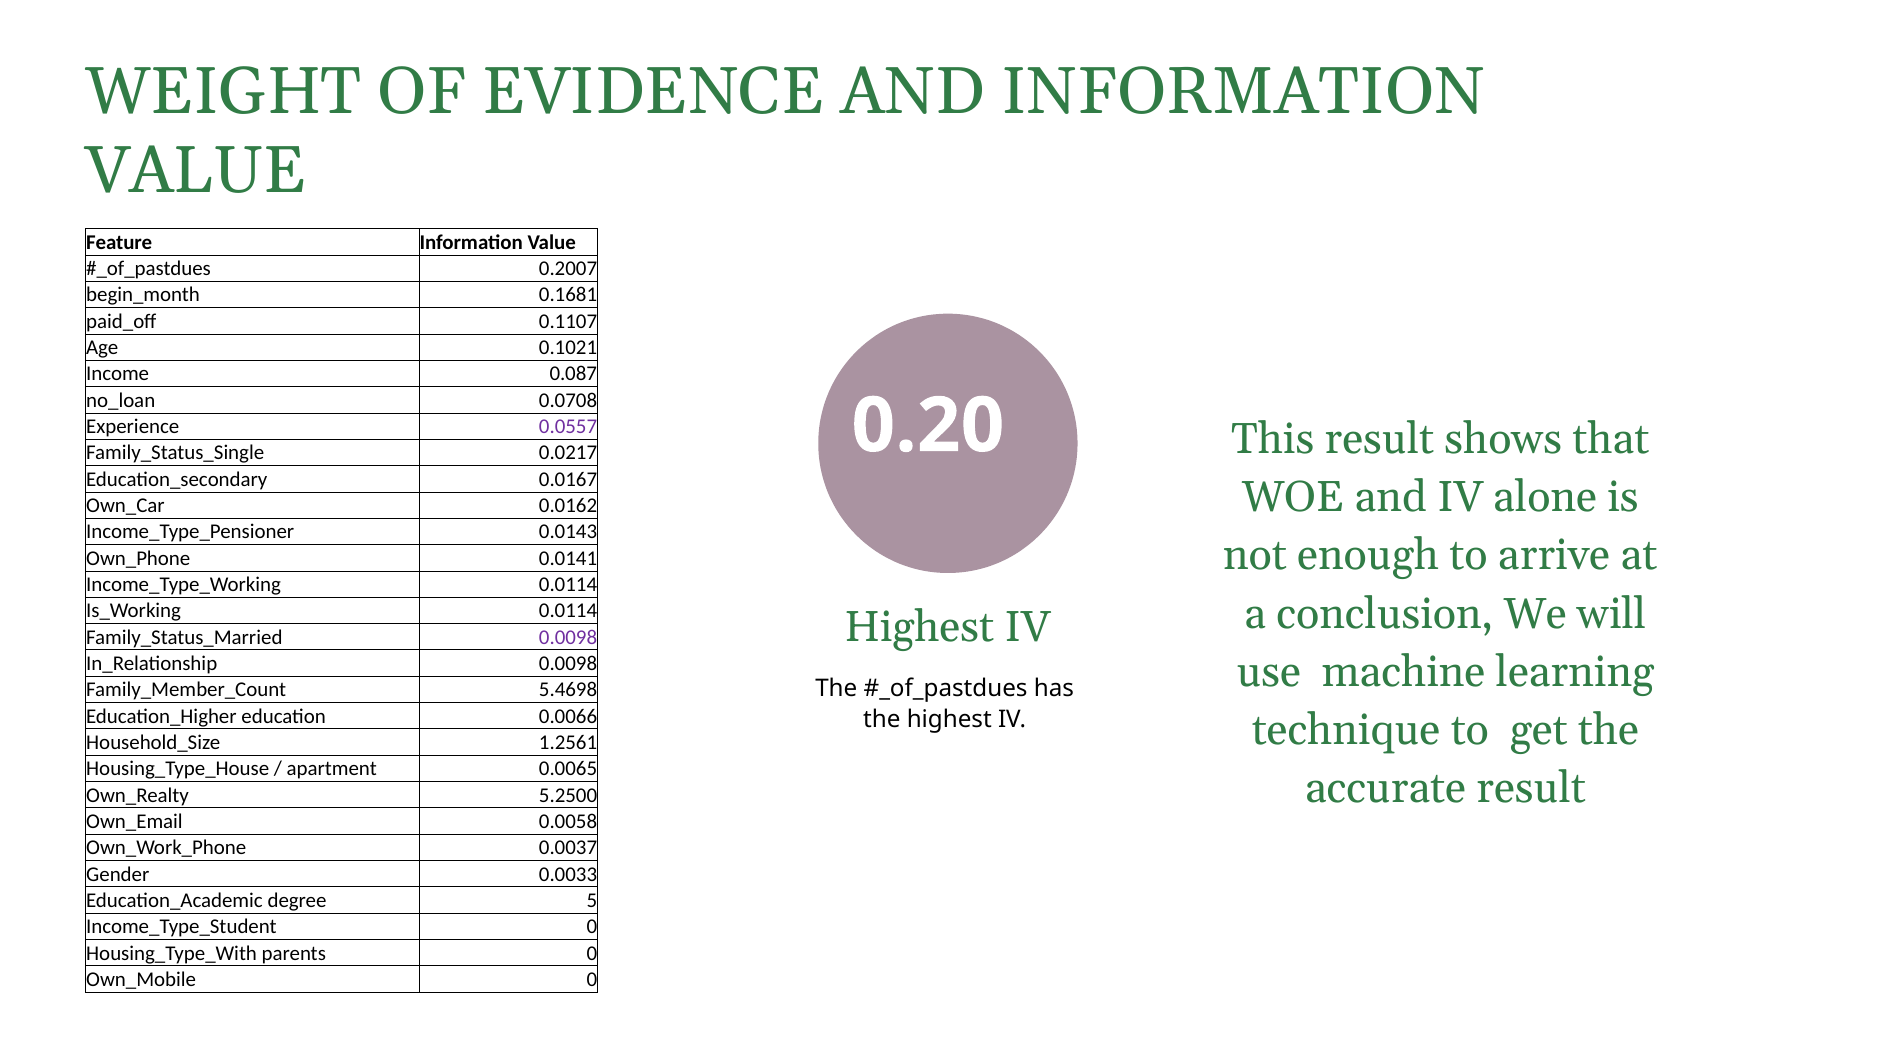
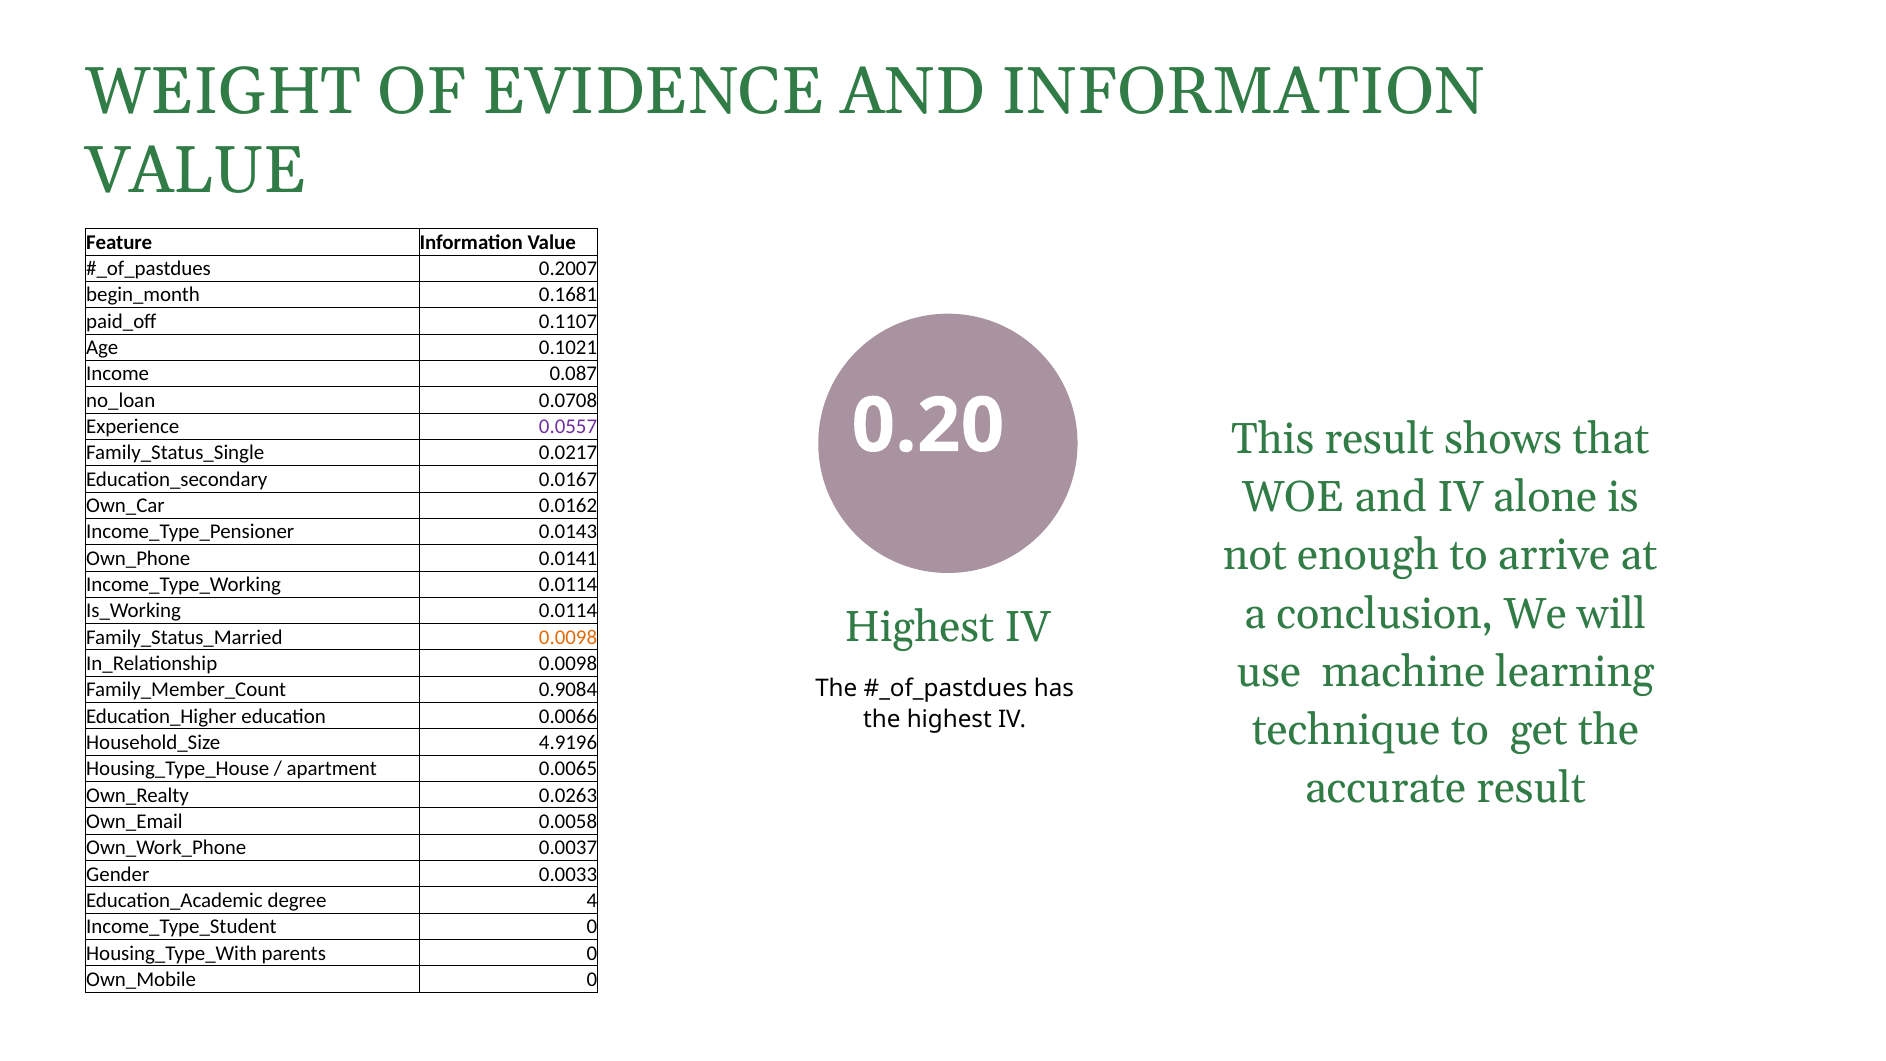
0.0098 colour: purple -> orange (568, 637)
5.4698: 5.4698 -> 0.9084 (568, 690)
1.2561: 1.2561 -> 4.9196 (568, 742)
5.2500: 5.2500 -> 0.0263 (568, 795)
5: 5 -> 4 (592, 900)
